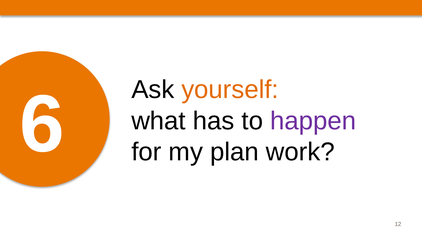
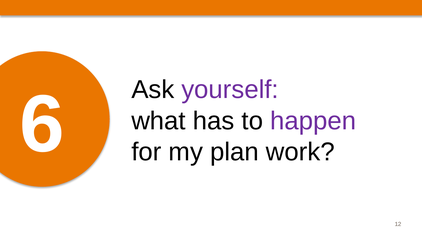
yourself colour: orange -> purple (230, 90)
